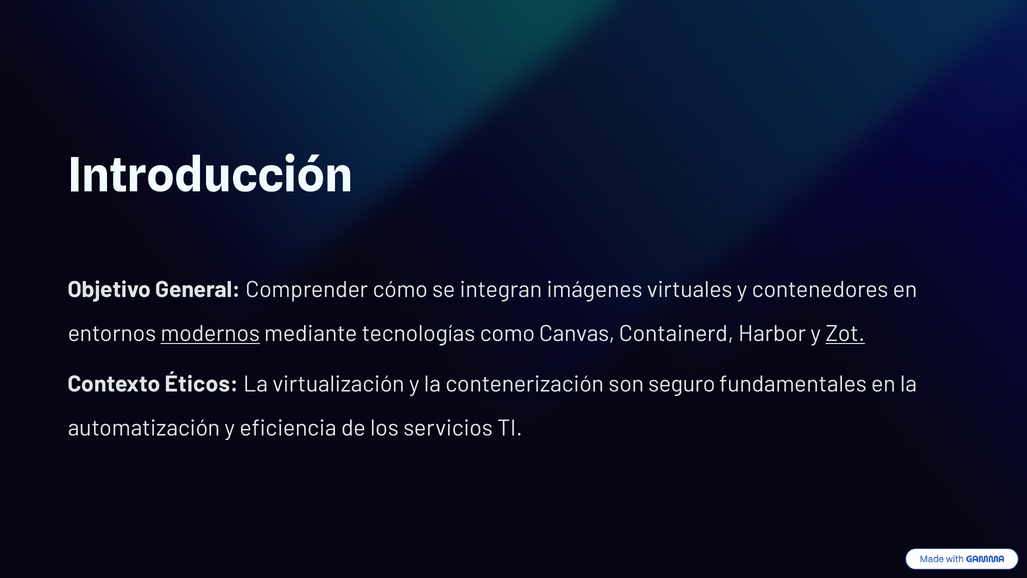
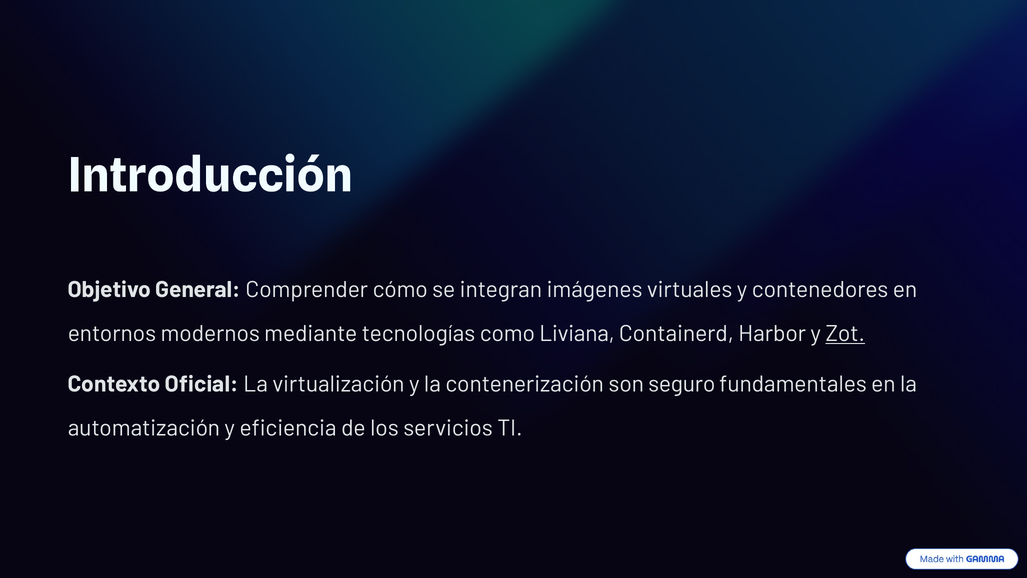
modernos underline: present -> none (210, 334)
Canvas: Canvas -> Liviana (577, 334)
Éticos: Éticos -> Oficial (202, 384)
